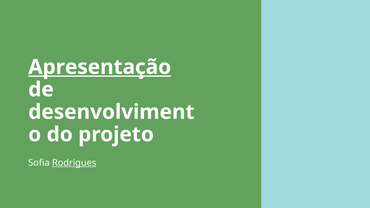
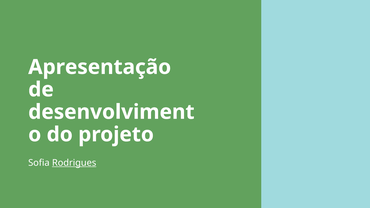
Apresentação underline: present -> none (100, 67)
